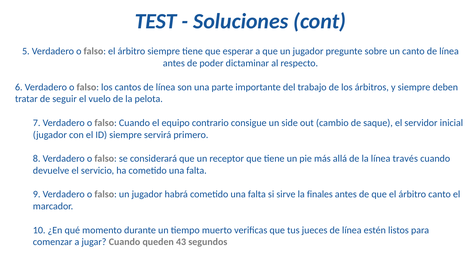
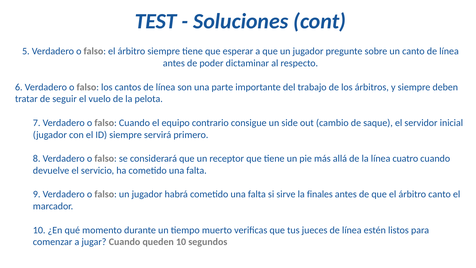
través: través -> cuatro (405, 158)
queden 43: 43 -> 10 (181, 242)
